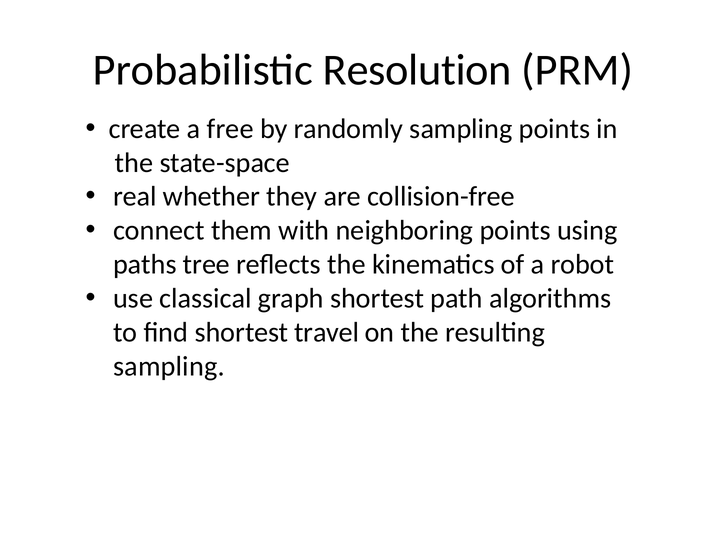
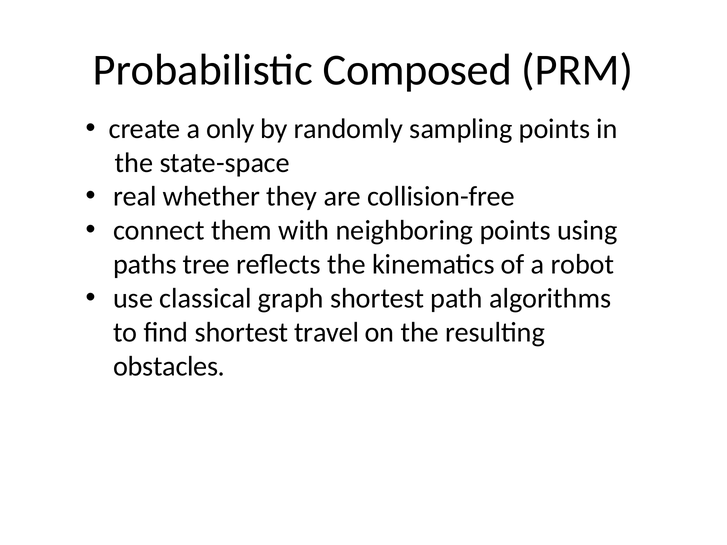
Resolution: Resolution -> Composed (417, 70)
free: free -> only (230, 129)
sampling: sampling -> obstacles (169, 366)
